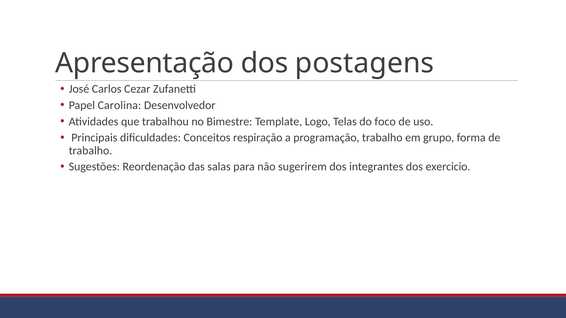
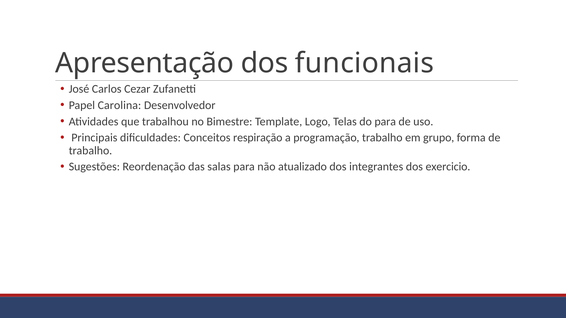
postagens: postagens -> funcionais (364, 63)
do foco: foco -> para (385, 122)
sugerirem: sugerirem -> atualizado (303, 167)
